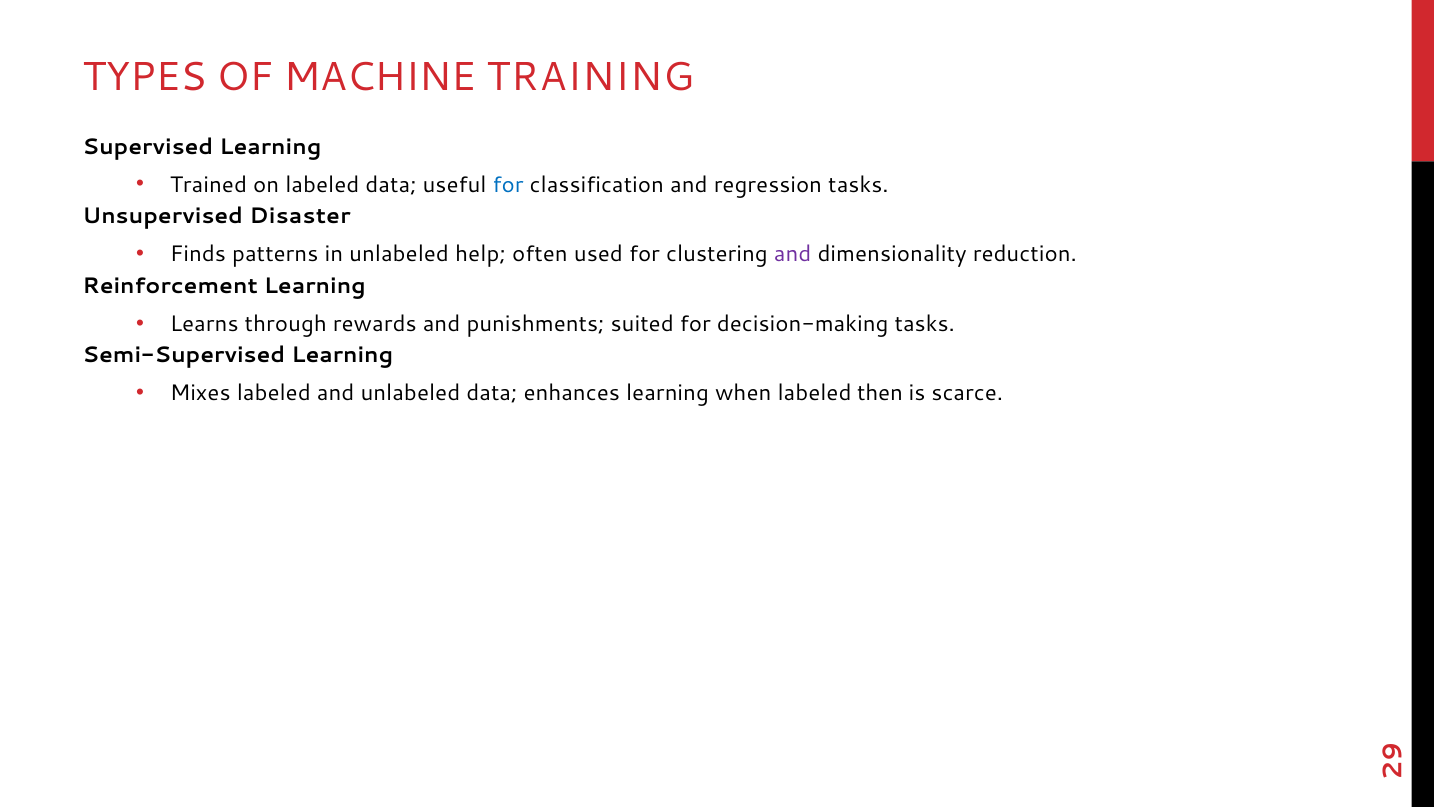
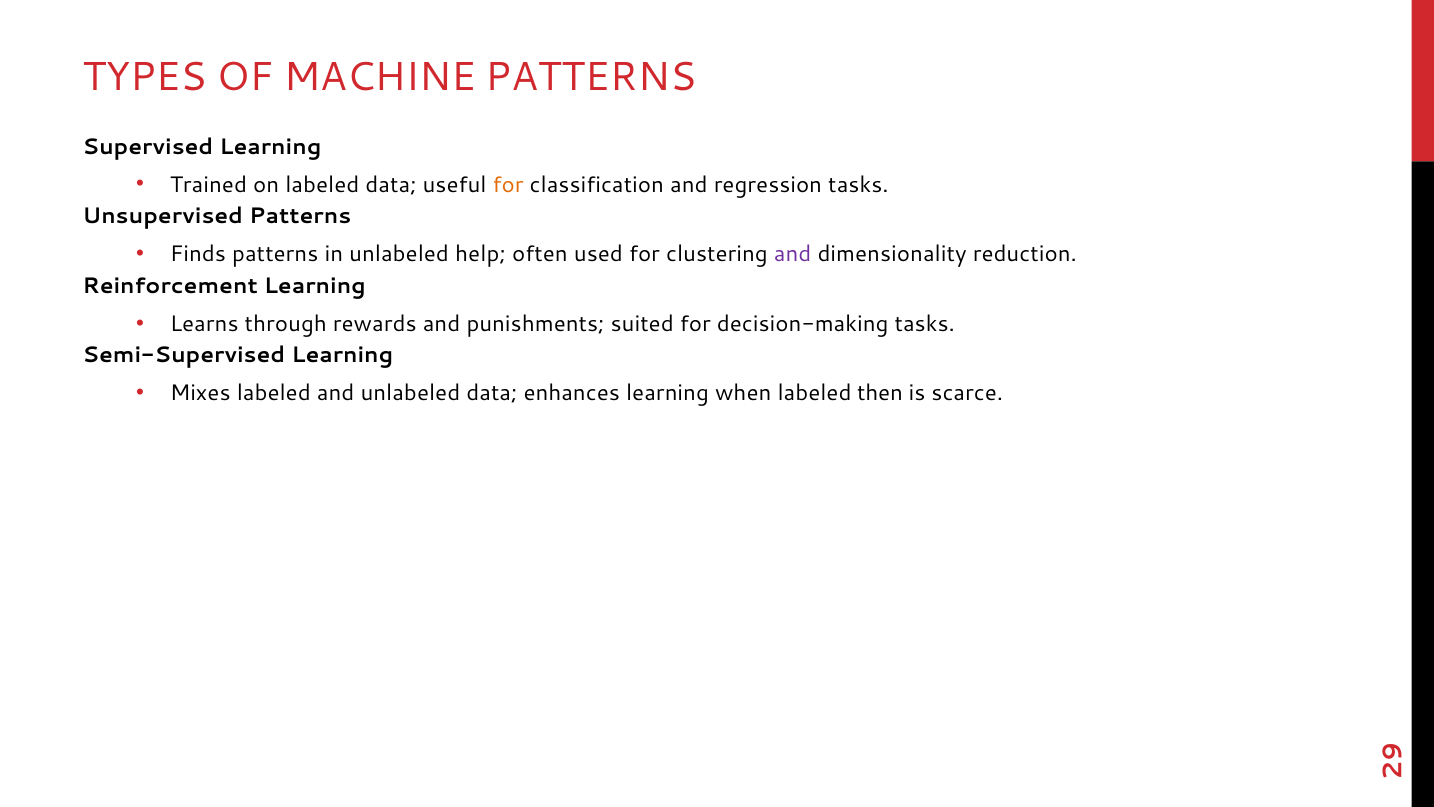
MACHINE TRAINING: TRAINING -> PATTERNS (591, 77)
for colour: blue -> orange (508, 185)
Unsupervised Disaster: Disaster -> Patterns (300, 216)
